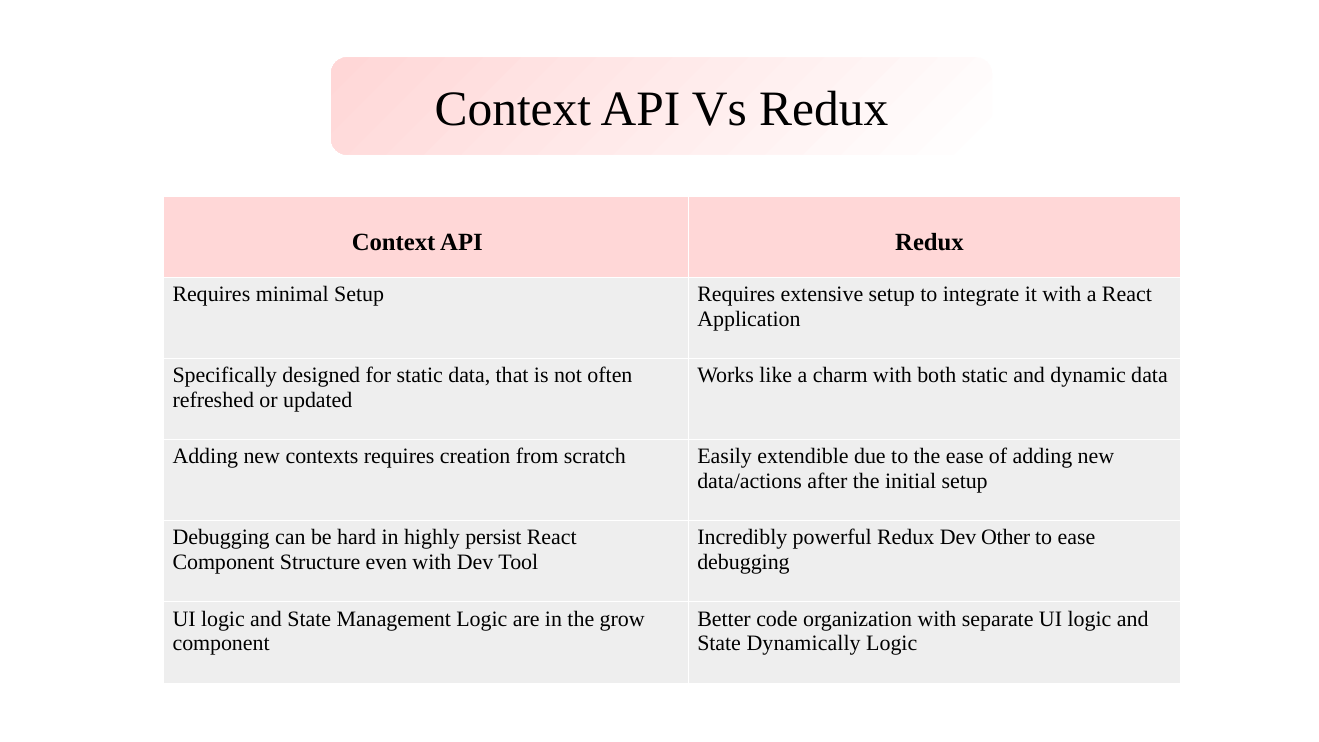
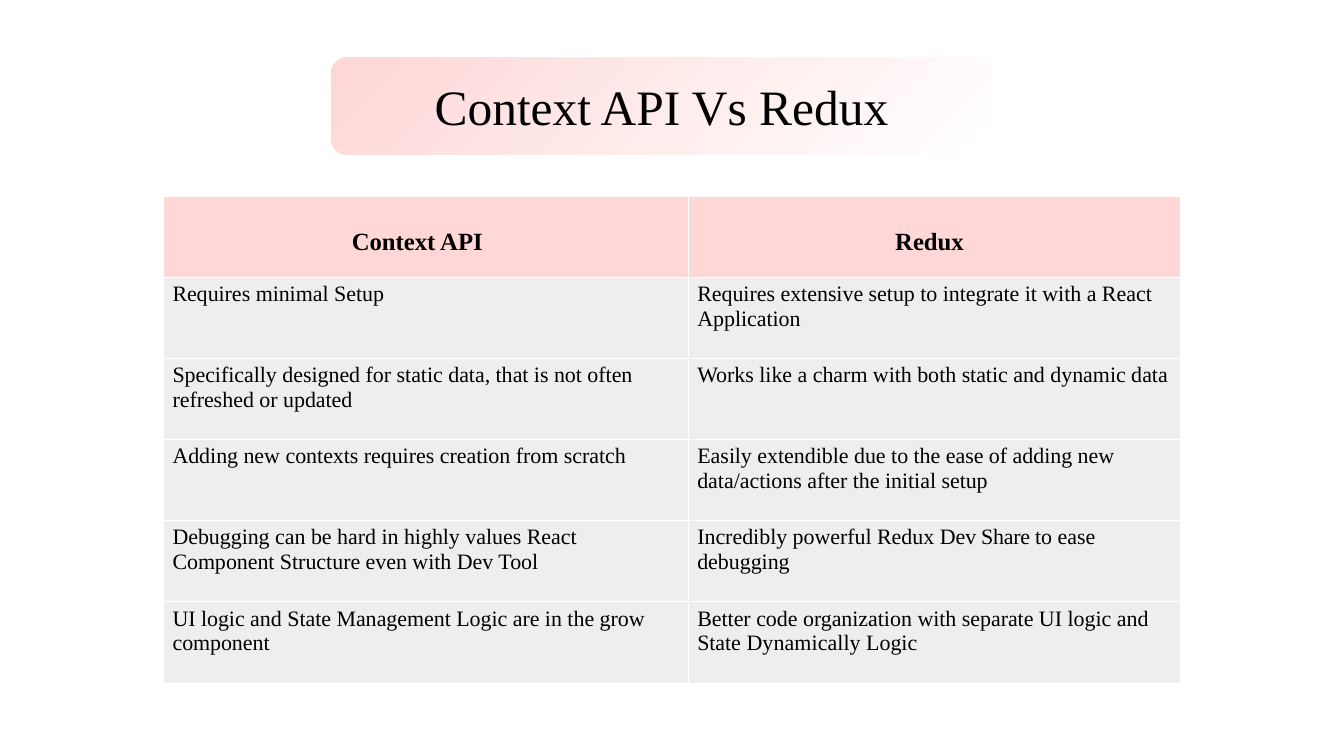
persist: persist -> values (493, 538)
Other: Other -> Share (1006, 538)
